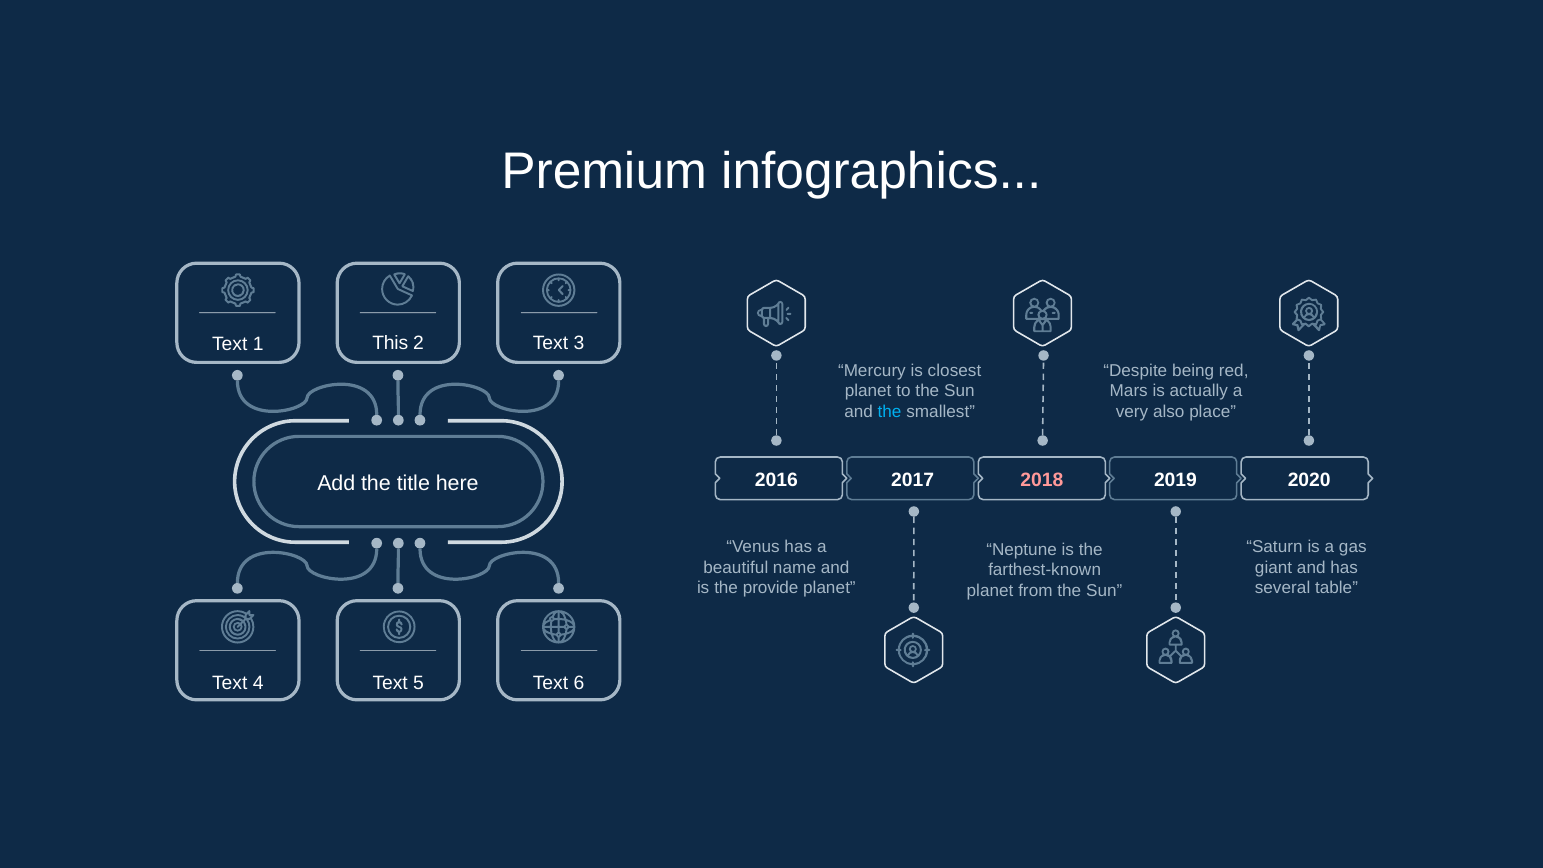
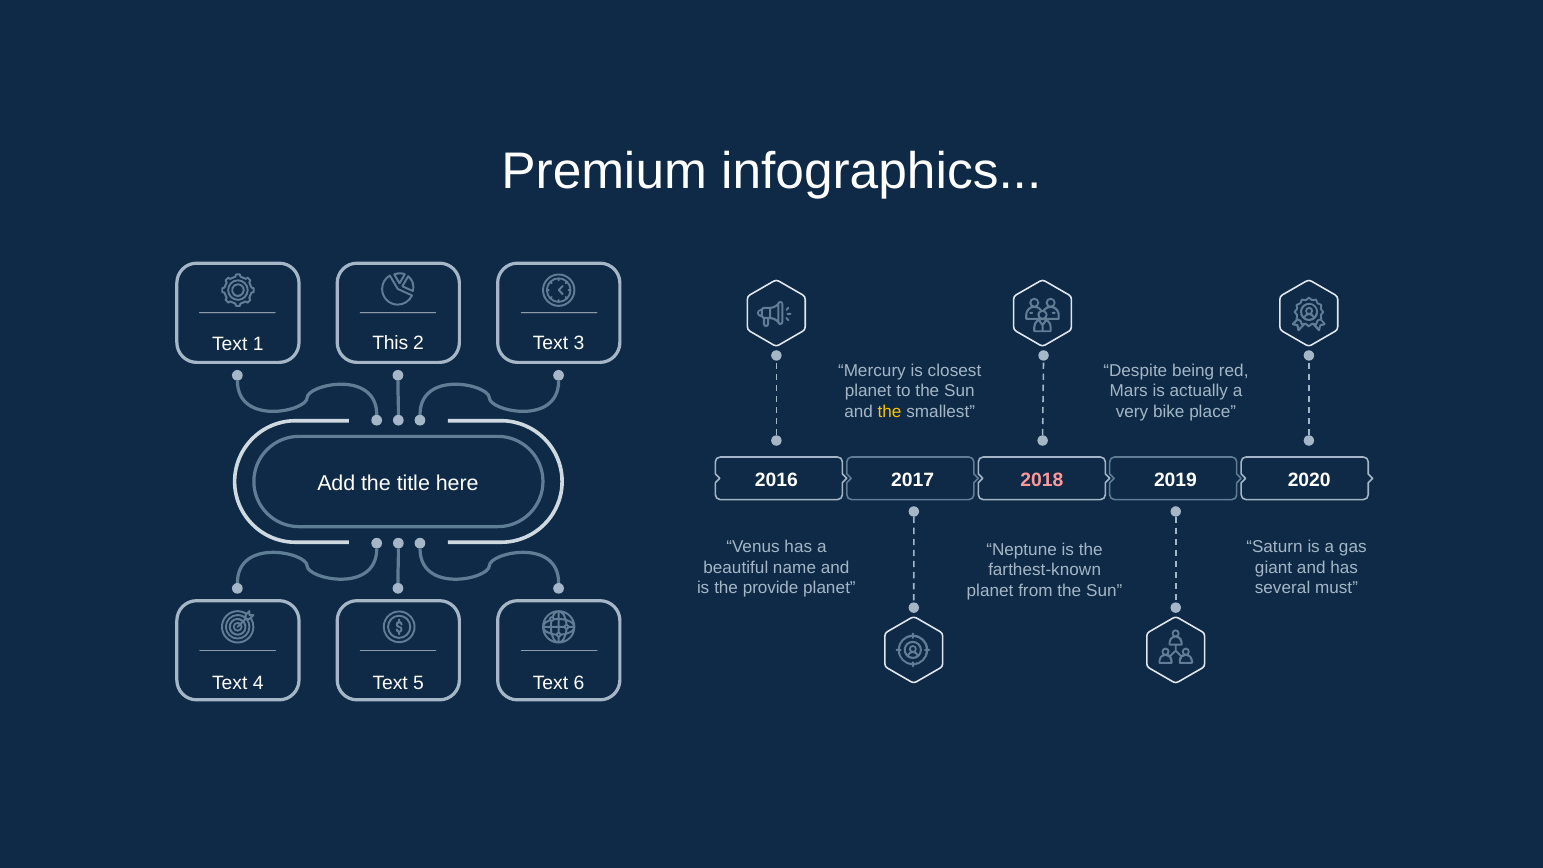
the colour: light blue -> yellow (890, 412)
also: also -> bike (1169, 412)
table: table -> must (1337, 588)
